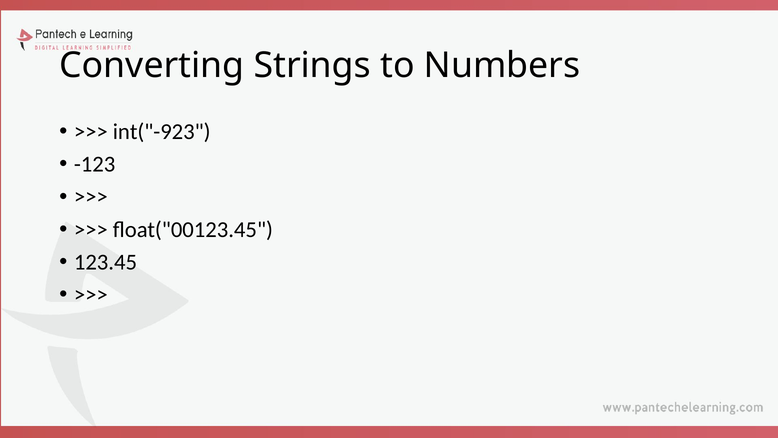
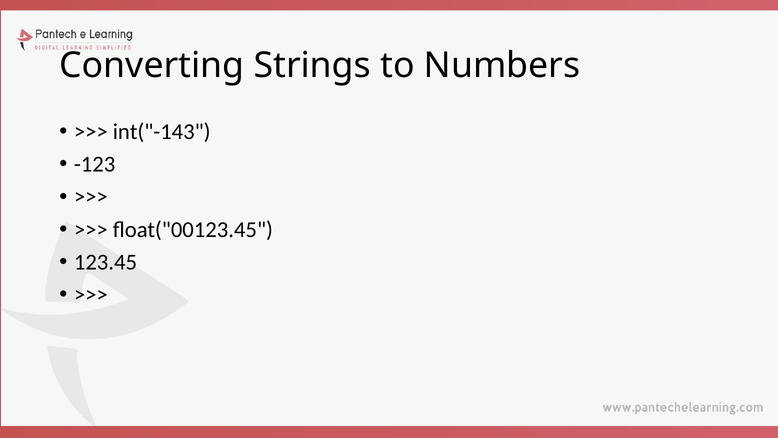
int("-923: int("-923 -> int("-143 (162, 132)
